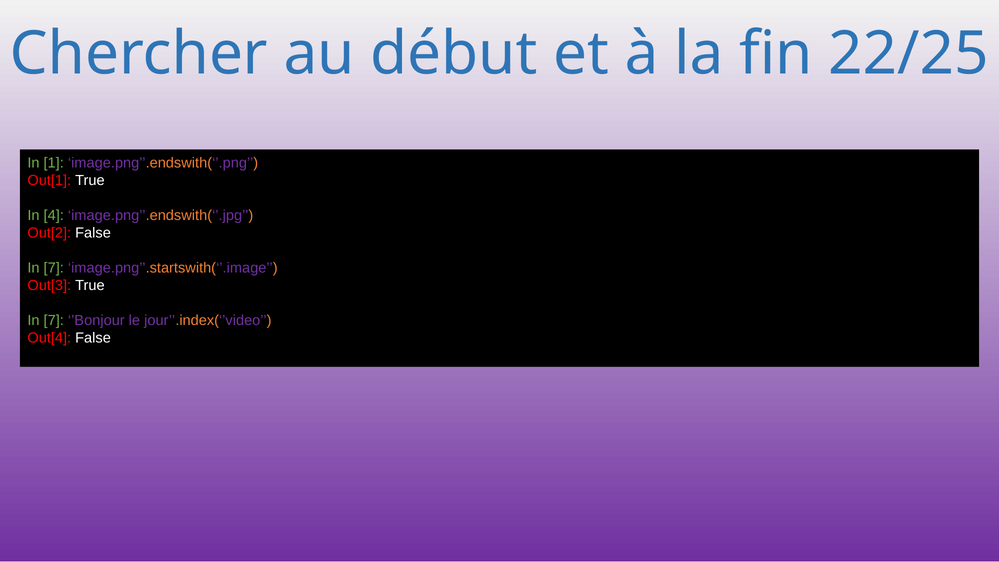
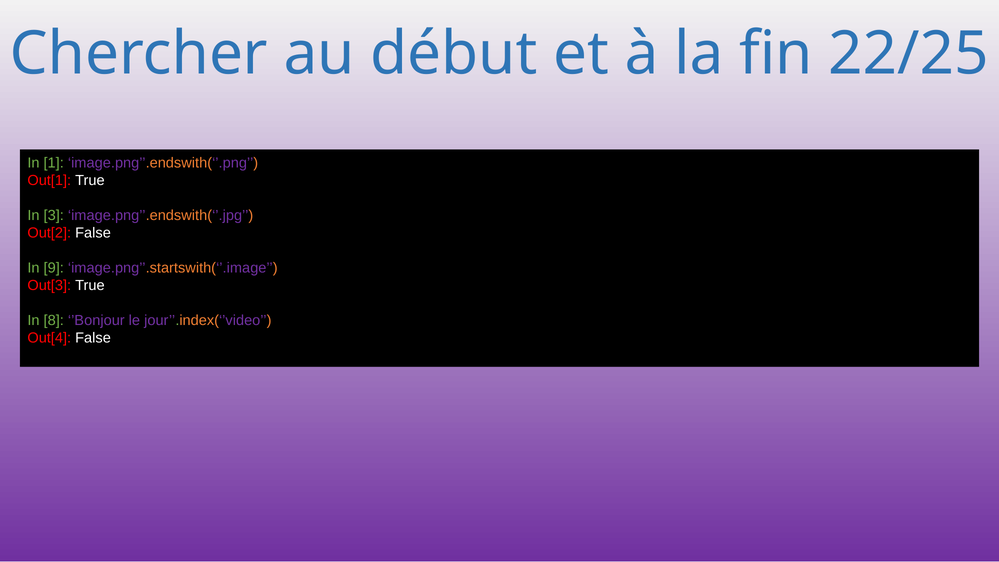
4: 4 -> 3 (54, 215)
7: 7 -> 9 (54, 268)
7: 7 -> 8 (54, 320)
